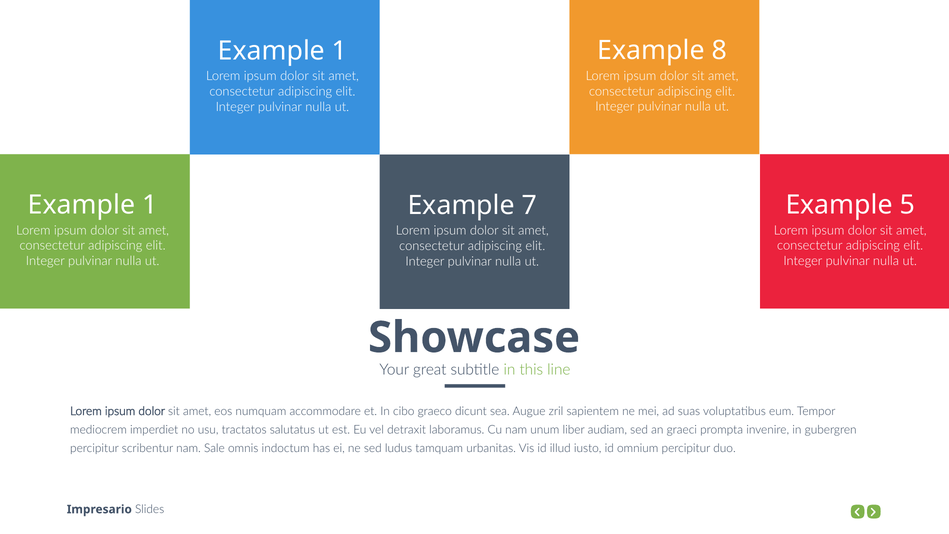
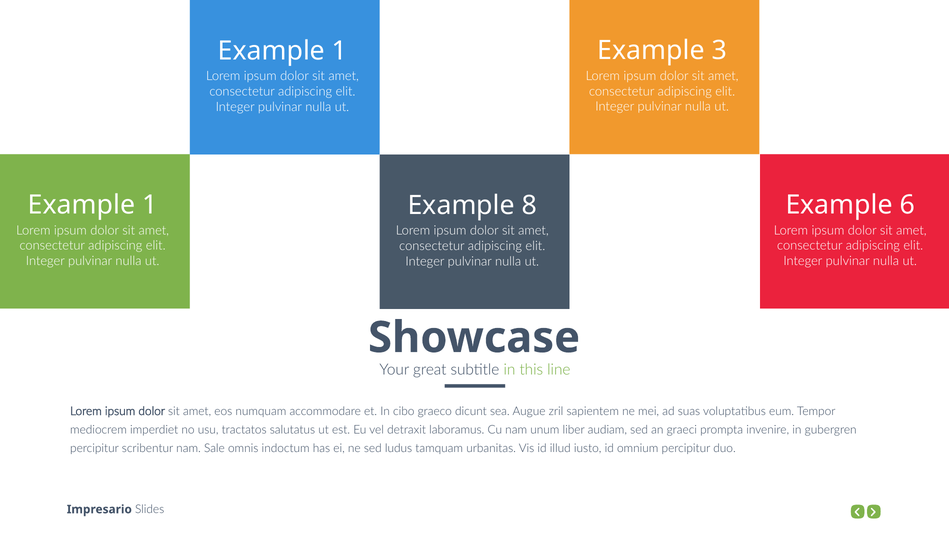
8: 8 -> 3 (719, 51)
5: 5 -> 6 (907, 205)
7: 7 -> 8 (529, 205)
